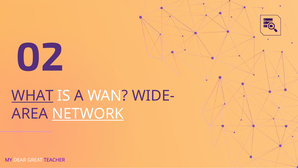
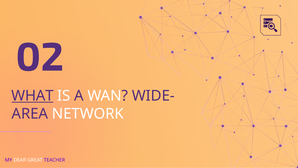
NETWORK underline: present -> none (88, 113)
